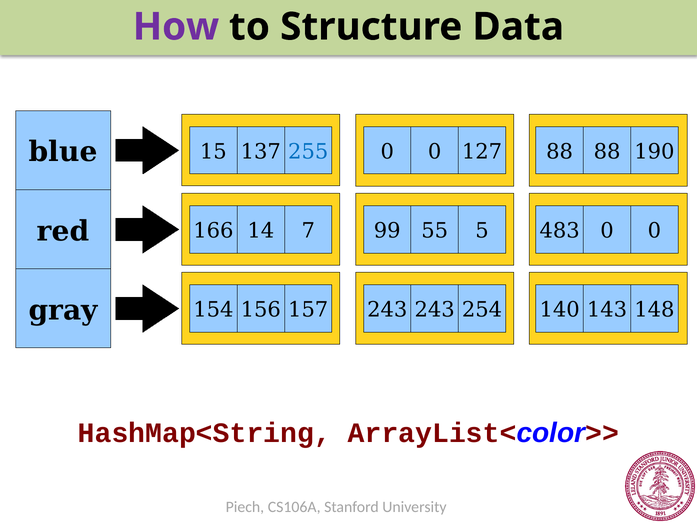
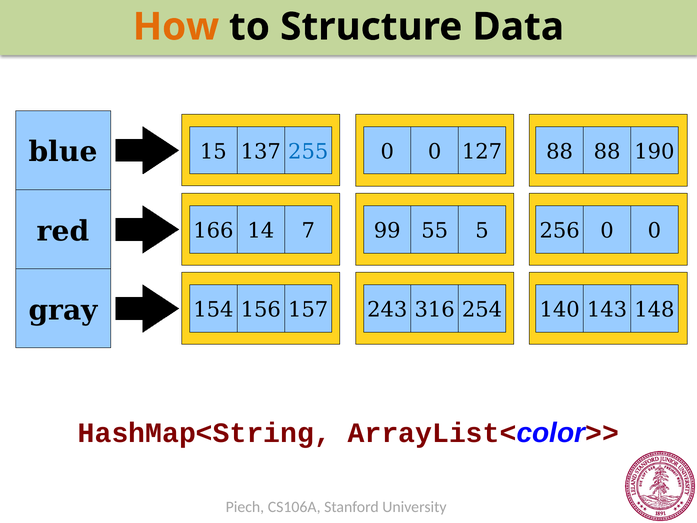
How colour: purple -> orange (176, 27)
483: 483 -> 256 (560, 231)
243 243: 243 -> 316 (435, 310)
